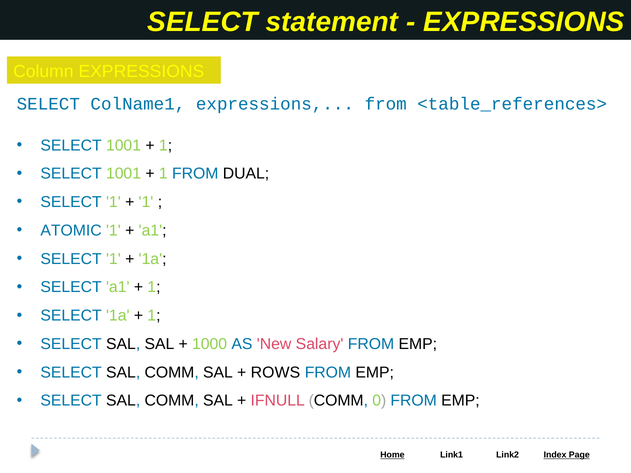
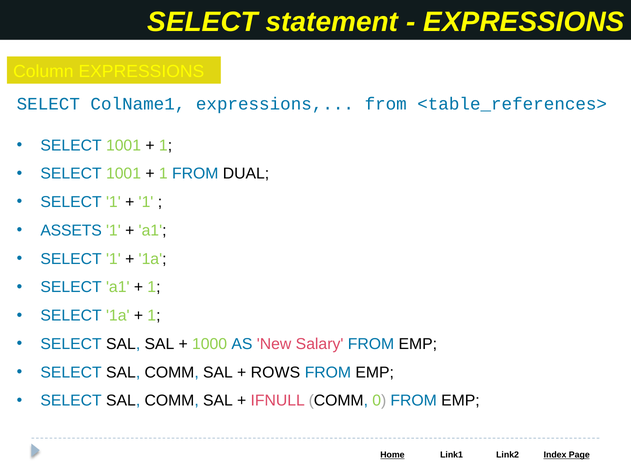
ATOMIC: ATOMIC -> ASSETS (71, 231)
